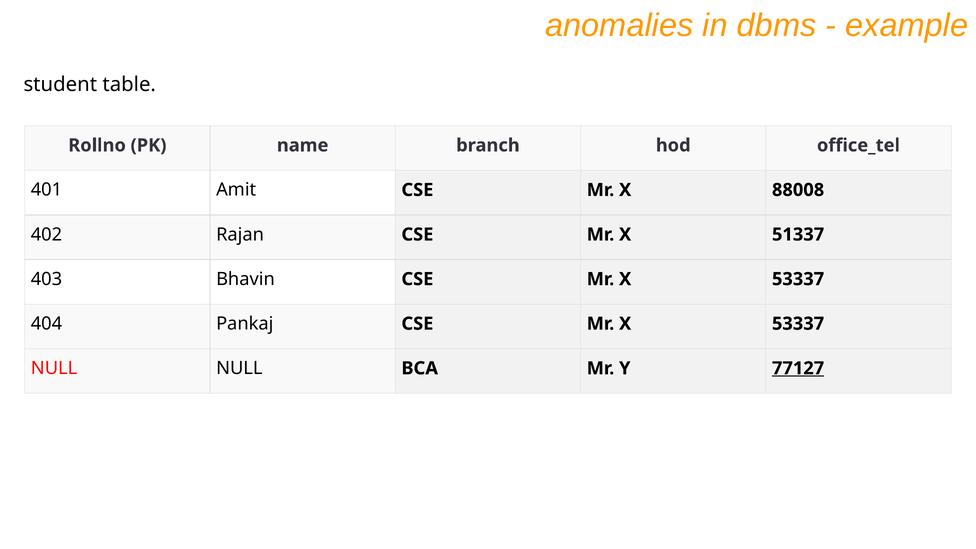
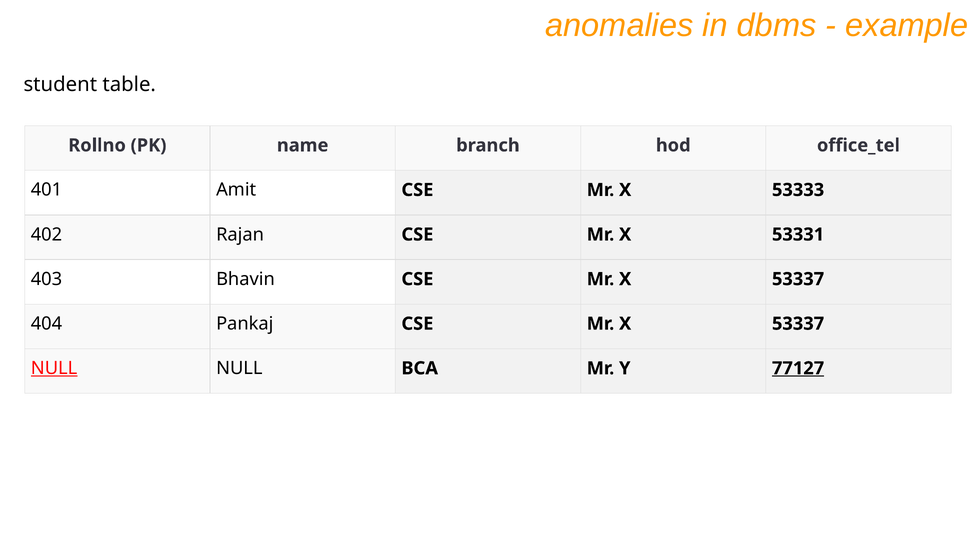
88008: 88008 -> 53333 (798, 190)
51337: 51337 -> 53331 (798, 235)
NULL underline: none -> present (54, 368)
